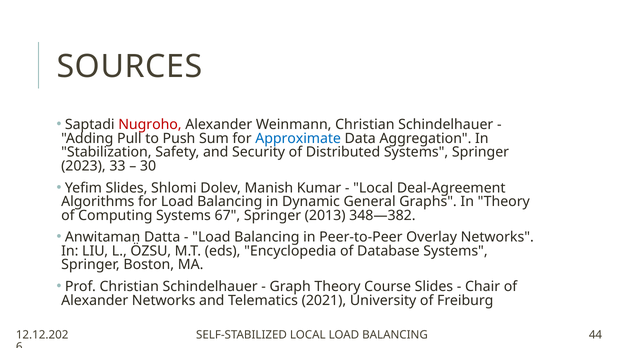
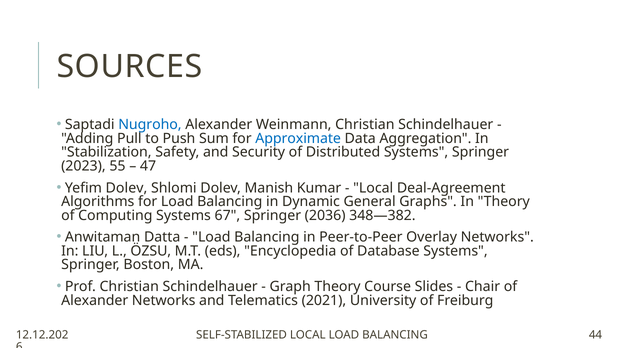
Nugroho colour: red -> blue (150, 125)
33: 33 -> 55 (118, 166)
30: 30 -> 47 (148, 166)
Yefim Slides: Slides -> Dolev (126, 188)
2013: 2013 -> 2036 (325, 215)
